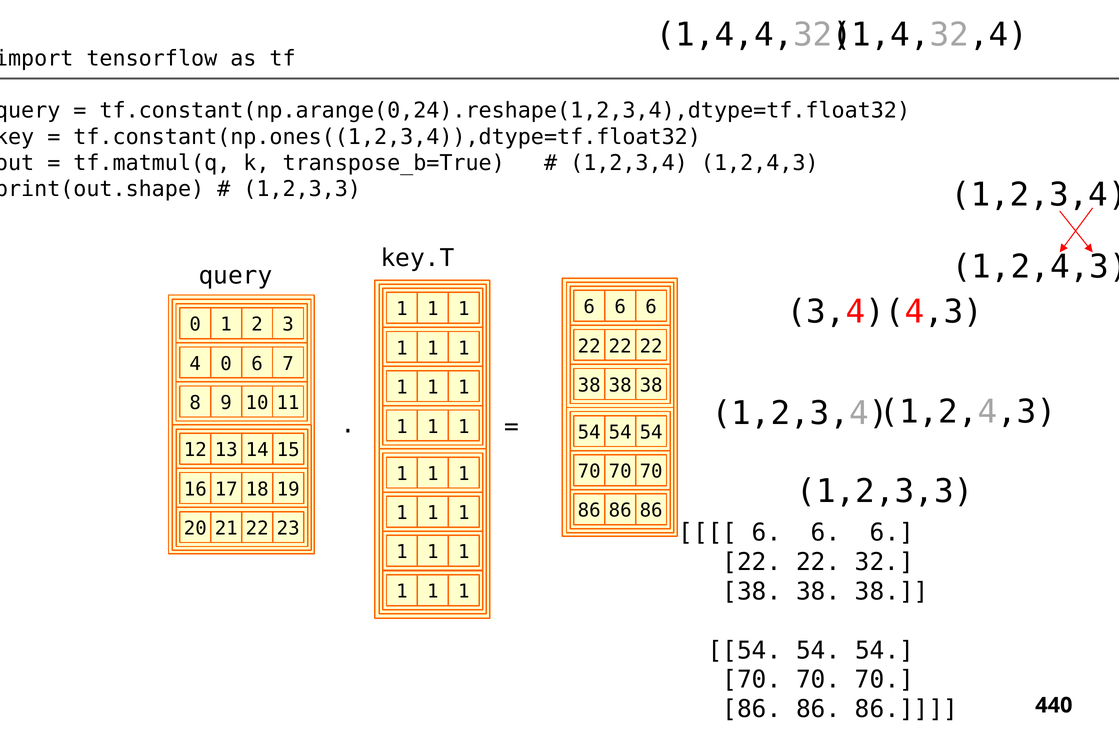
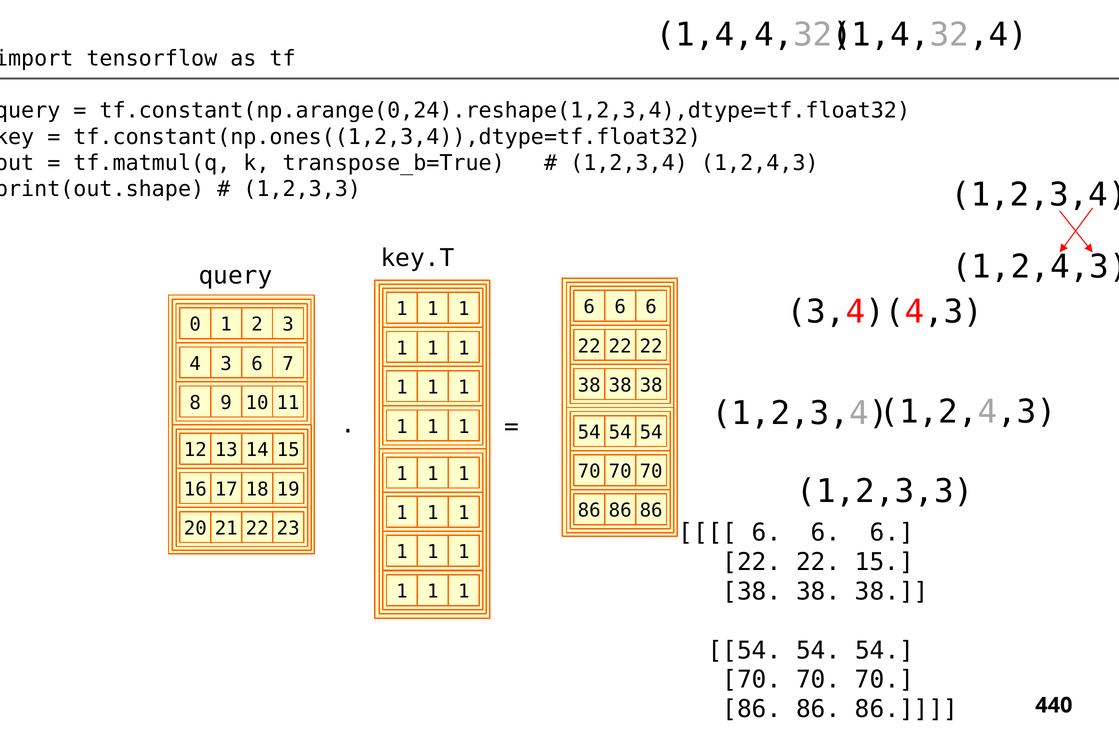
4 0: 0 -> 3 (226, 364)
22 32: 32 -> 15 (884, 562)
